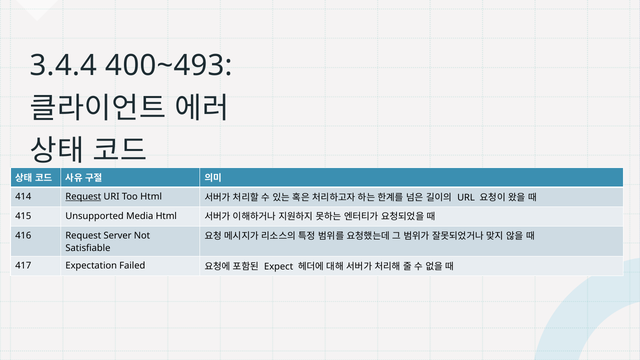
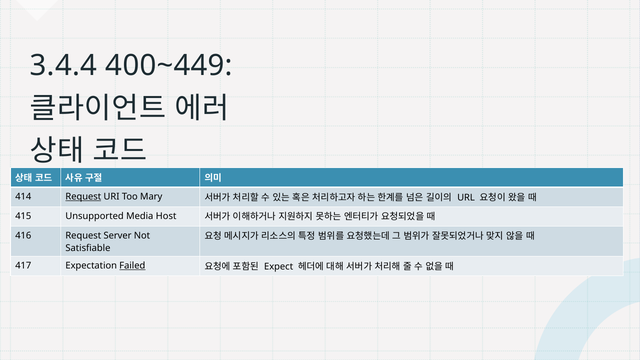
400~493: 400~493 -> 400~449 (169, 66)
Too Html: Html -> Mary (151, 197)
Media Html: Html -> Host (166, 216)
Failed underline: none -> present (132, 266)
